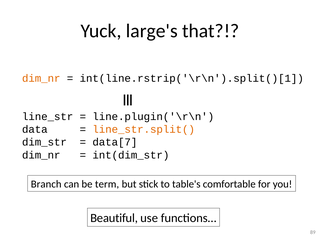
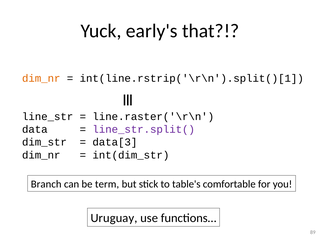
large's: large's -> early's (152, 31)
line.plugin('\r\n: line.plugin('\r\n -> line.raster('\r\n (153, 117)
line_str.split( colour: orange -> purple (144, 129)
data[7: data[7 -> data[3 (115, 142)
Beautiful: Beautiful -> Uruguay (114, 218)
